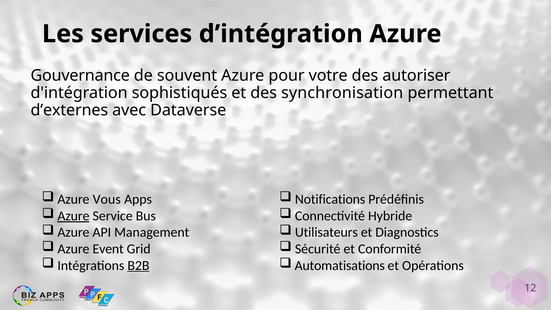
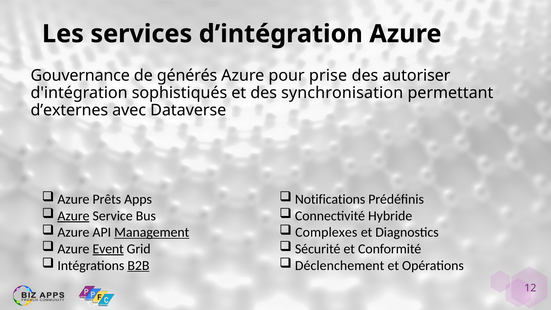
souvent: souvent -> générés (187, 76)
votre: votre -> prise (328, 76)
Vous: Vous -> Prêts (107, 199)
Management underline: none -> present (152, 232)
Utilisateurs: Utilisateurs -> Complexes (326, 232)
Event underline: none -> present (108, 249)
Automatisations: Automatisations -> Déclenchement (340, 265)
